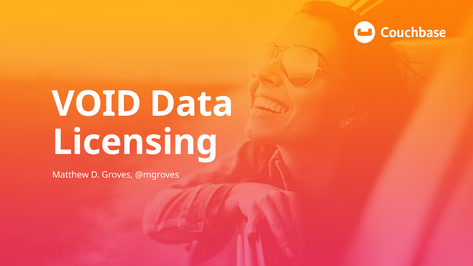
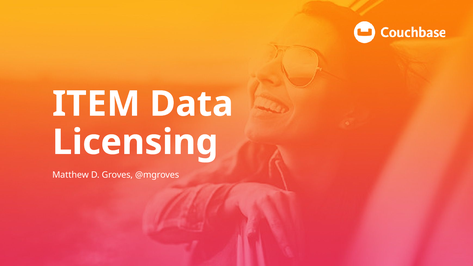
VOID: VOID -> ITEM (96, 104)
